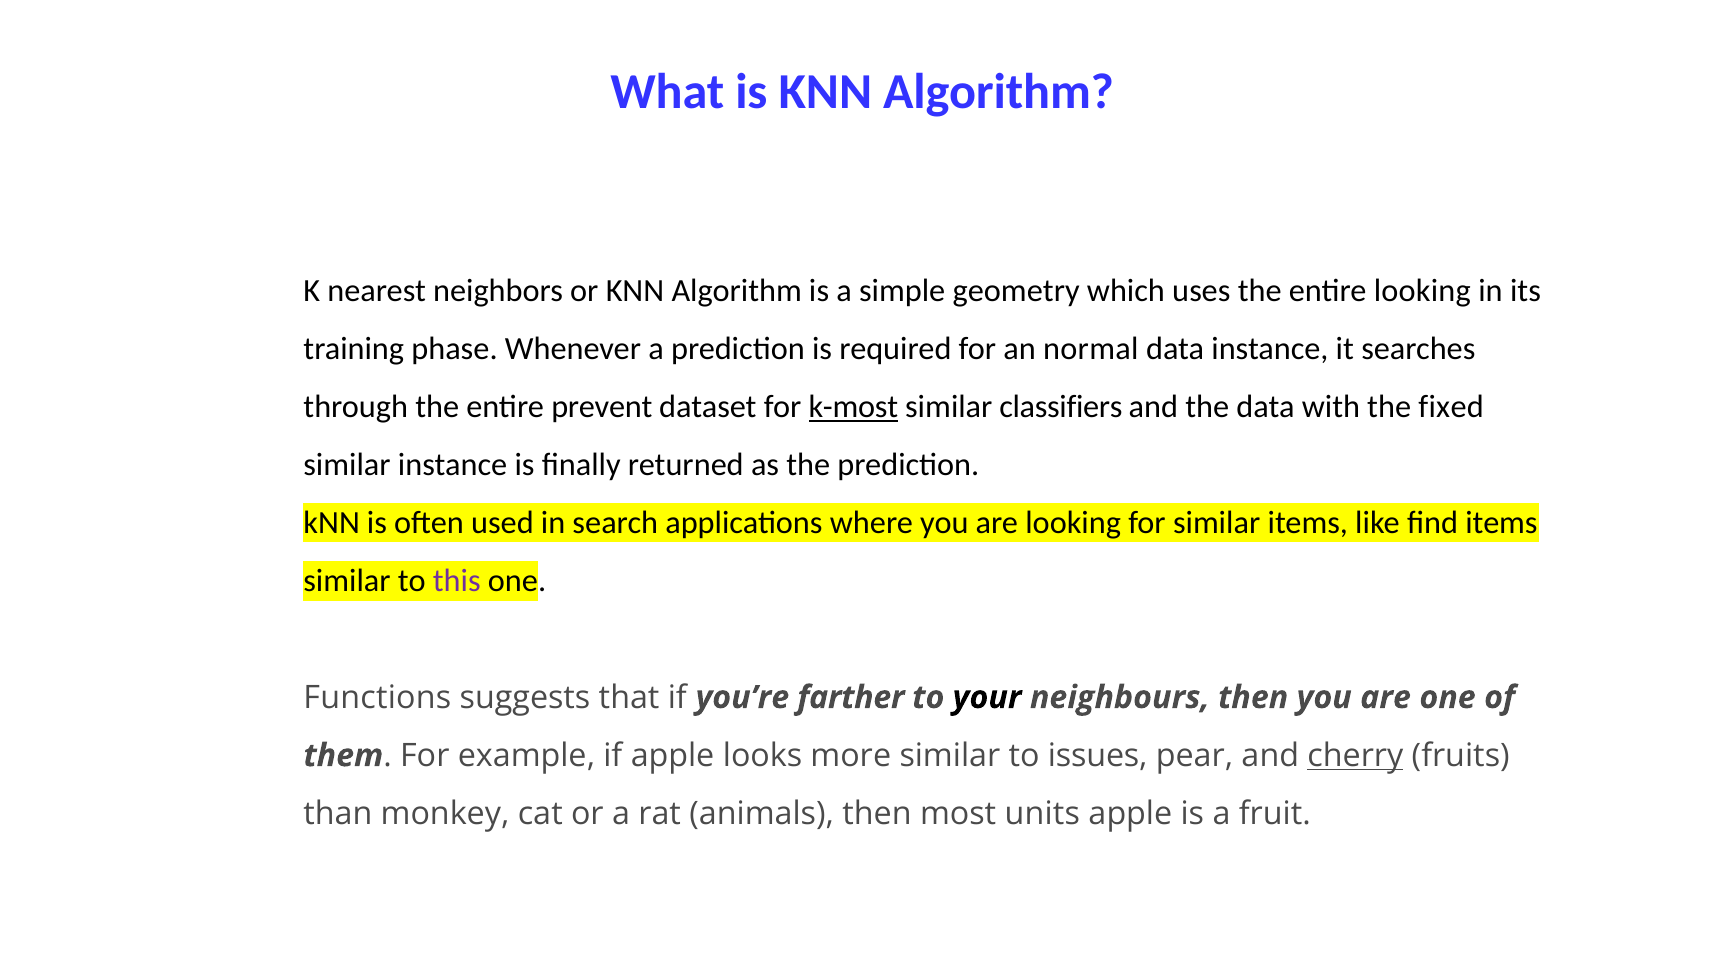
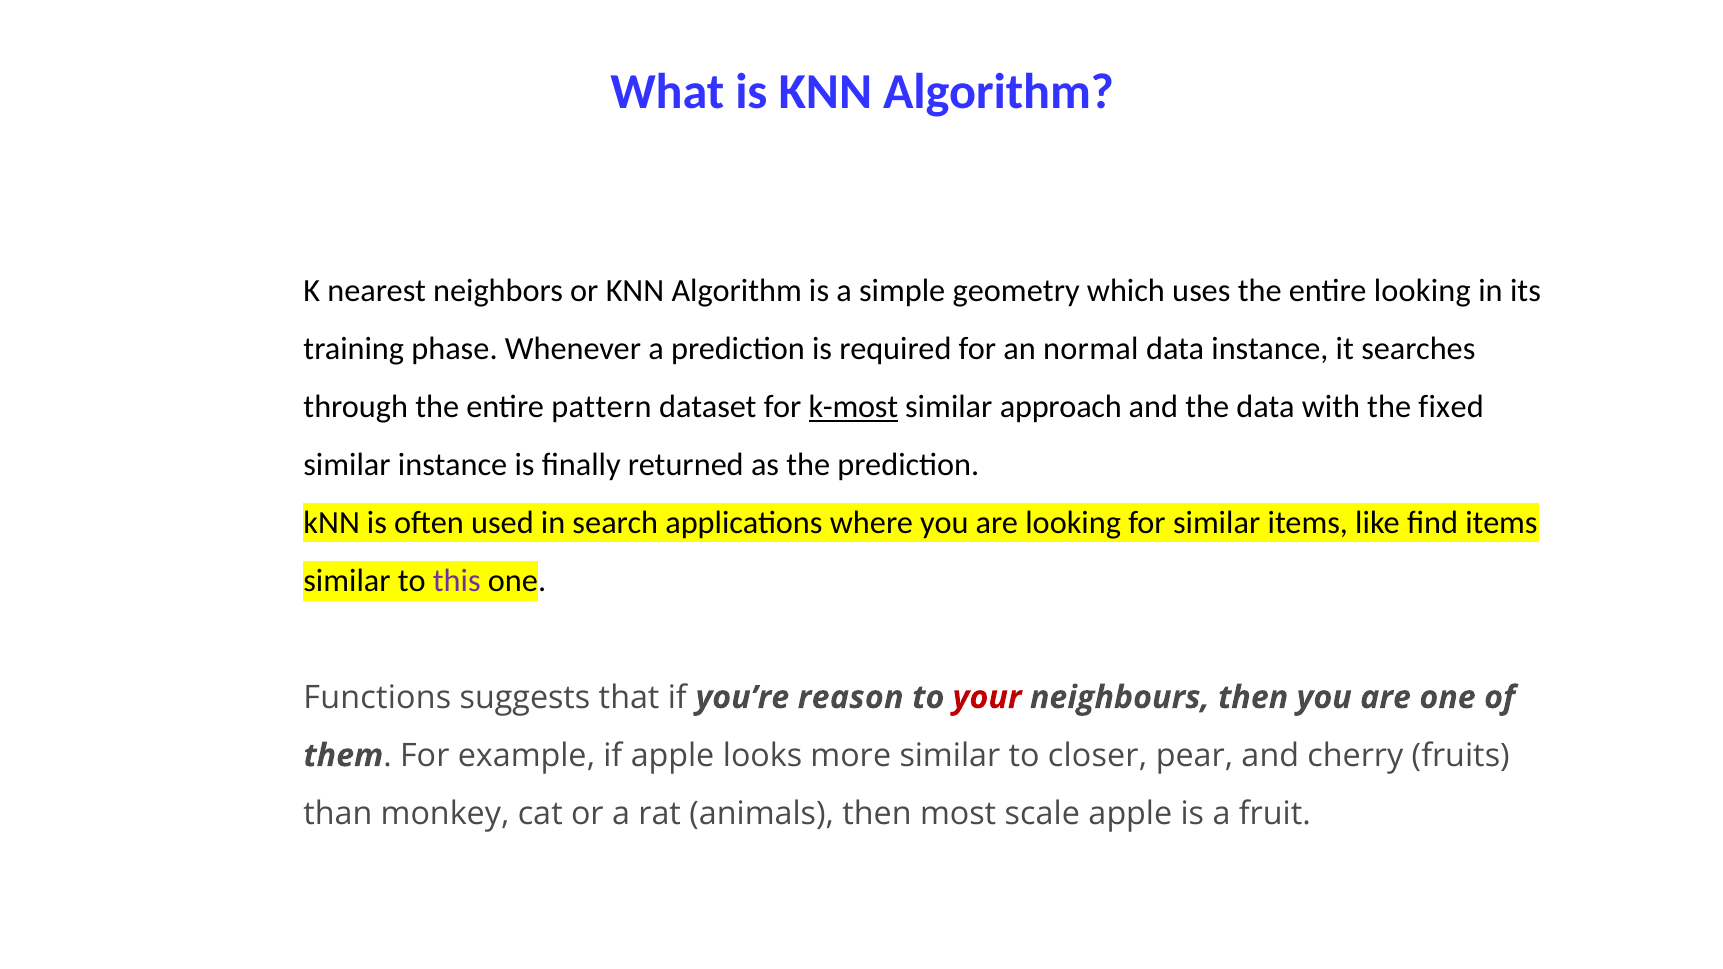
prevent: prevent -> pattern (601, 407)
classifiers: classifiers -> approach (1061, 407)
farther: farther -> reason (851, 698)
your colour: black -> red (987, 698)
issues: issues -> closer (1098, 756)
cherry underline: present -> none (1355, 756)
units: units -> scale (1042, 814)
